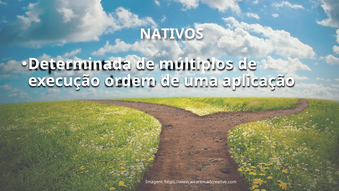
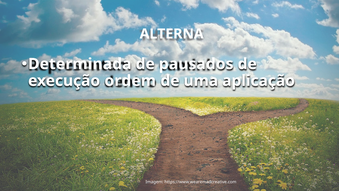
NATIVOS: NATIVOS -> ALTERNA (172, 34)
múltiplos: múltiplos -> pausados (196, 64)
